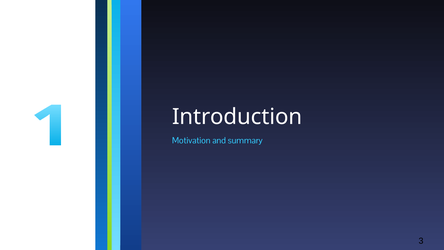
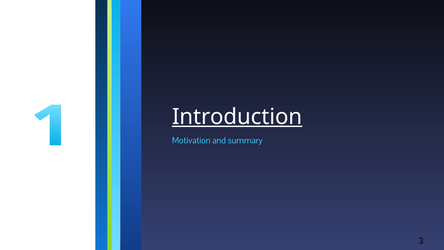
Introduction underline: none -> present (237, 117)
